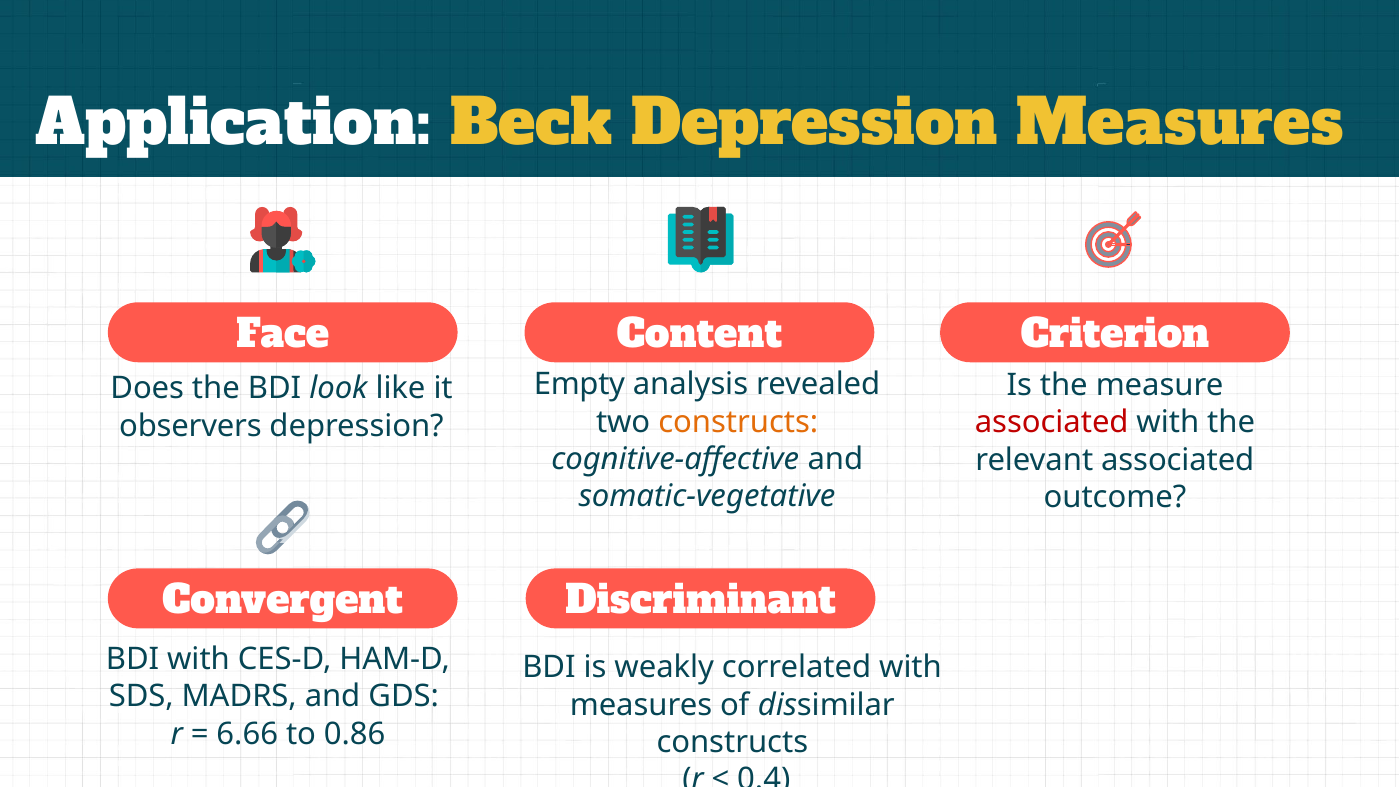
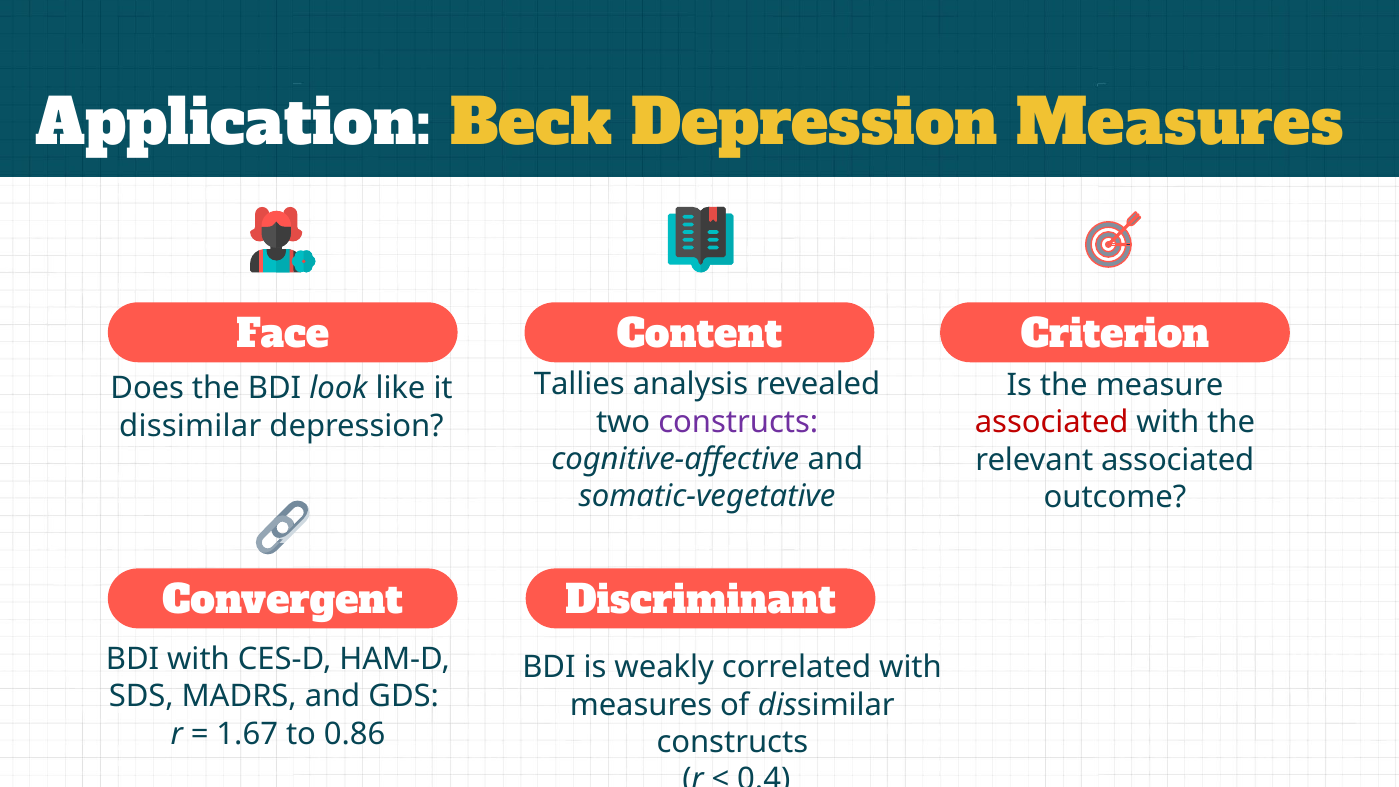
Empty: Empty -> Tallies (579, 384)
constructs colour: orange -> purple (738, 422)
observers: observers -> dissimilar (190, 426)
6.66: 6.66 -> 1.67 (247, 734)
